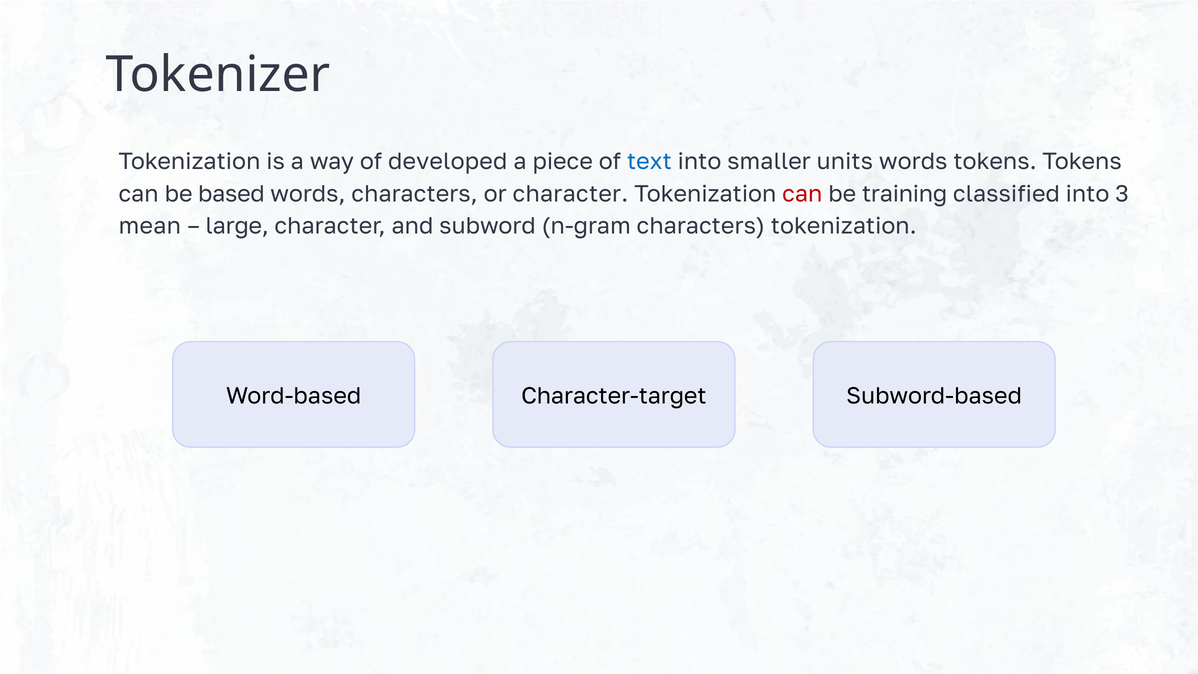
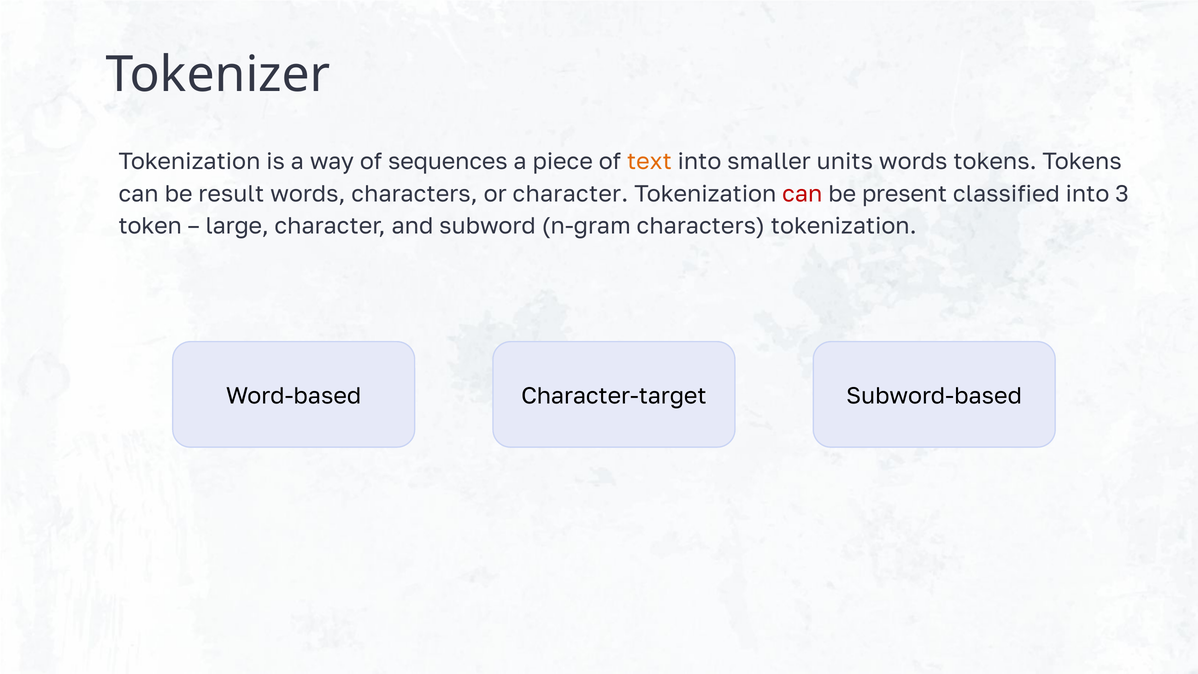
developed: developed -> sequences (448, 162)
text colour: blue -> orange (649, 162)
based: based -> result (231, 194)
training: training -> present (905, 194)
mean: mean -> token (150, 226)
